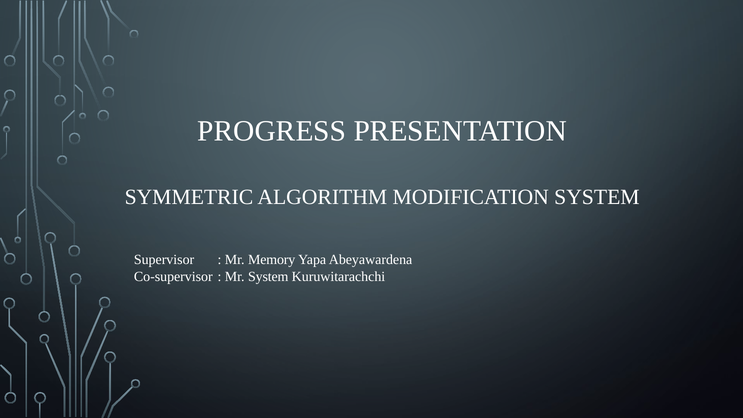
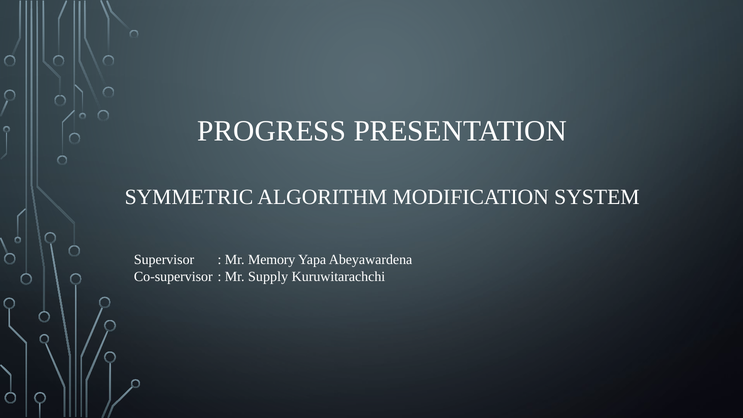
Mr System: System -> Supply (268, 276)
